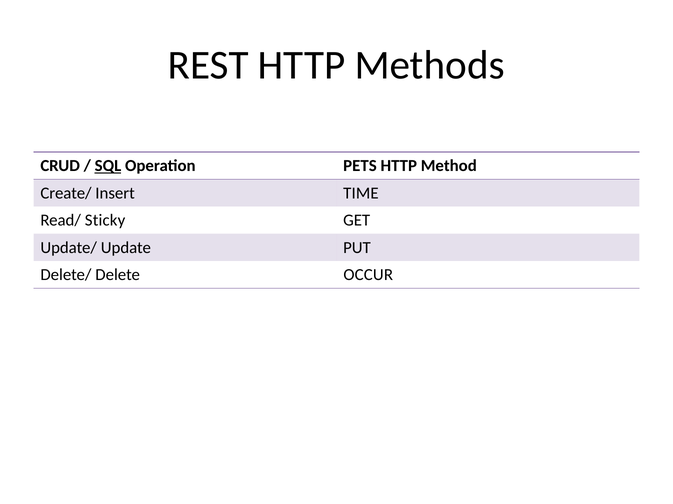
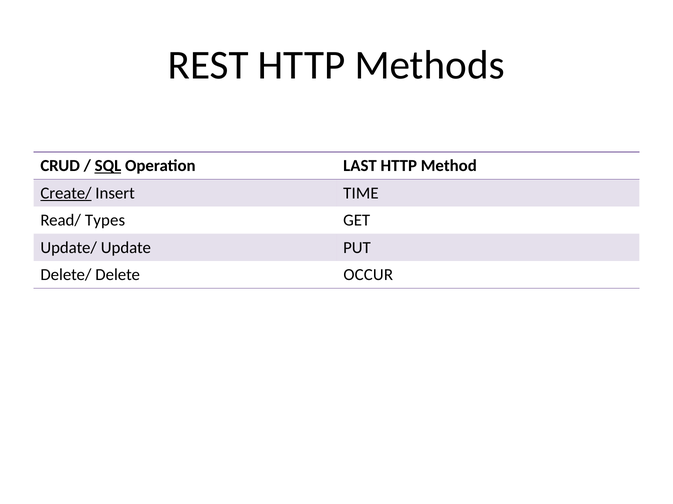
PETS: PETS -> LAST (360, 166)
Create/ underline: none -> present (66, 193)
Sticky: Sticky -> Types (105, 221)
